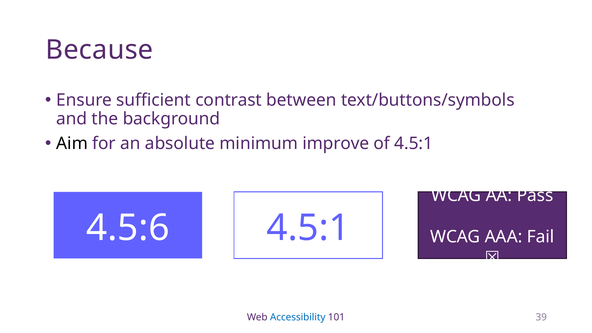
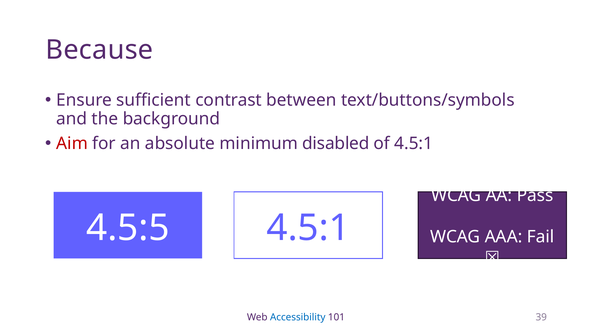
Aim colour: black -> red (72, 144)
improve: improve -> disabled (336, 144)
4.5:6: 4.5:6 -> 4.5:5 (128, 228)
